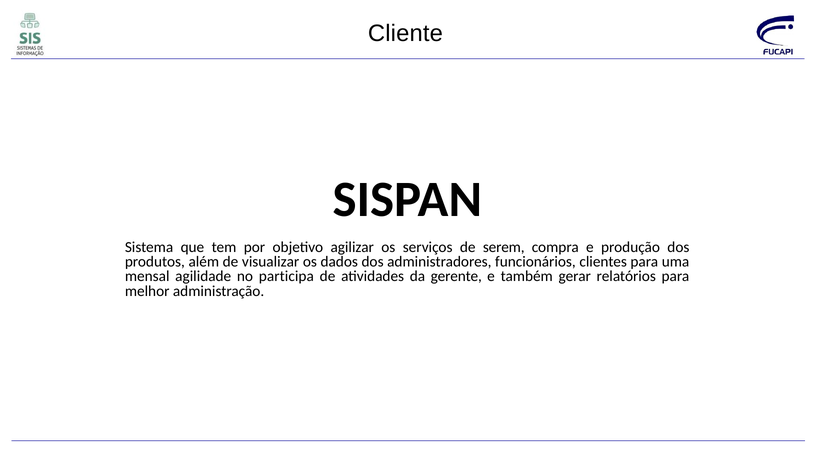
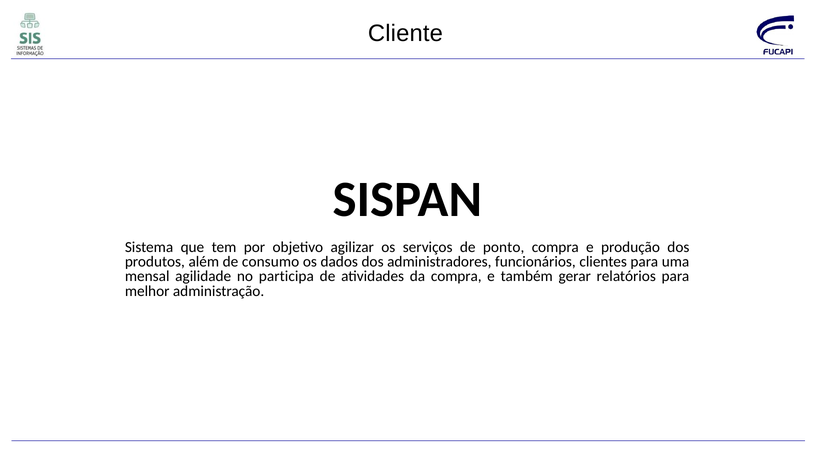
serem: serem -> ponto (504, 247)
visualizar: visualizar -> consumo (271, 262)
da gerente: gerente -> compra (456, 277)
